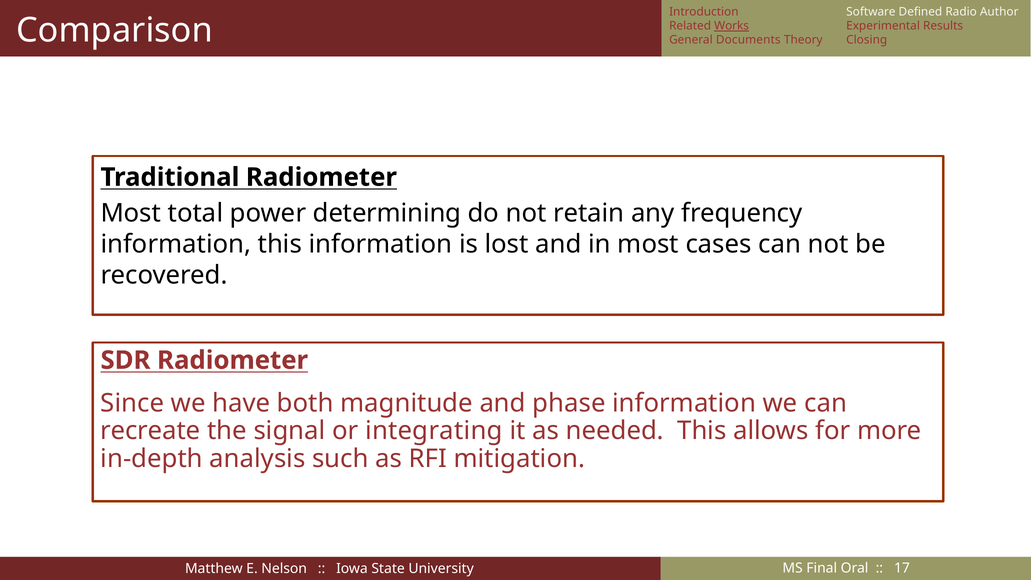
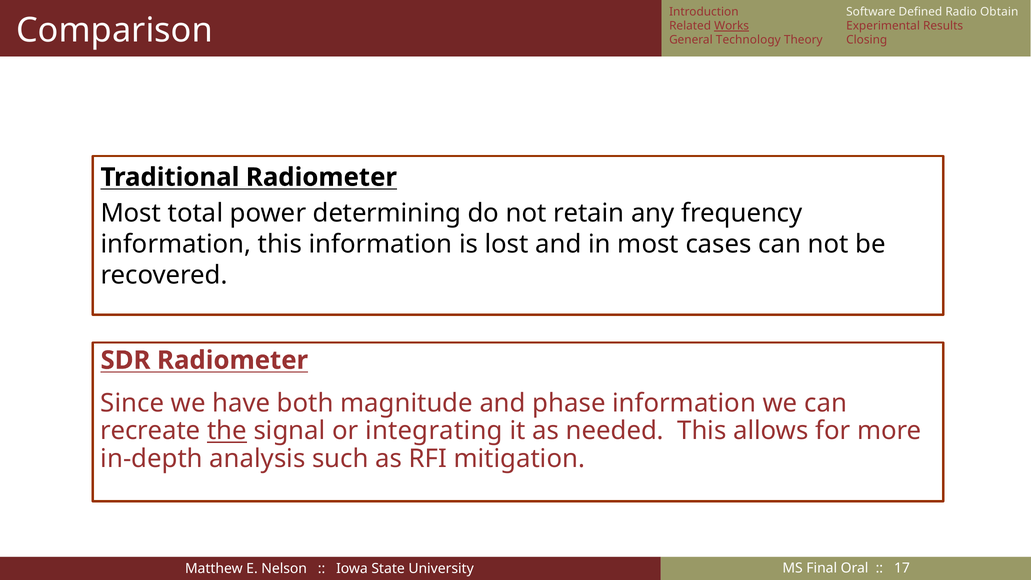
Author: Author -> Obtain (999, 12)
Documents: Documents -> Technology (748, 40)
the underline: none -> present (227, 431)
